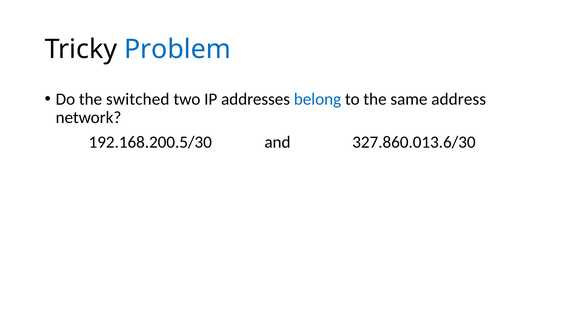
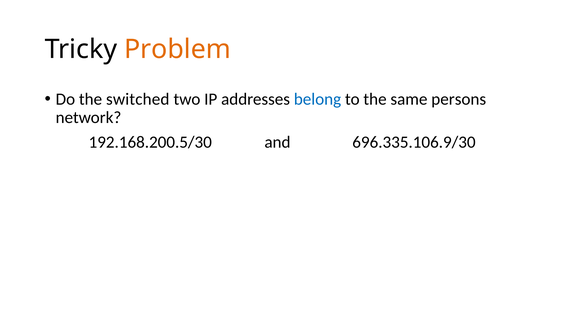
Problem colour: blue -> orange (178, 49)
address: address -> persons (459, 99)
327.860.013.6/30: 327.860.013.6/30 -> 696.335.106.9/30 (414, 142)
